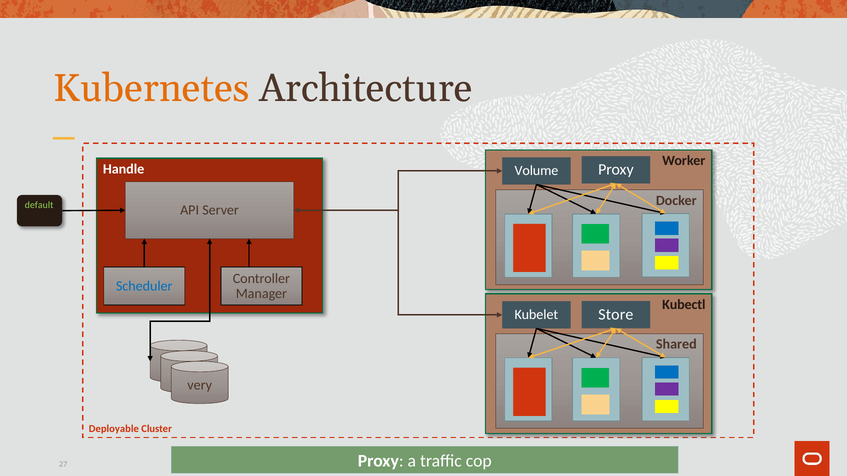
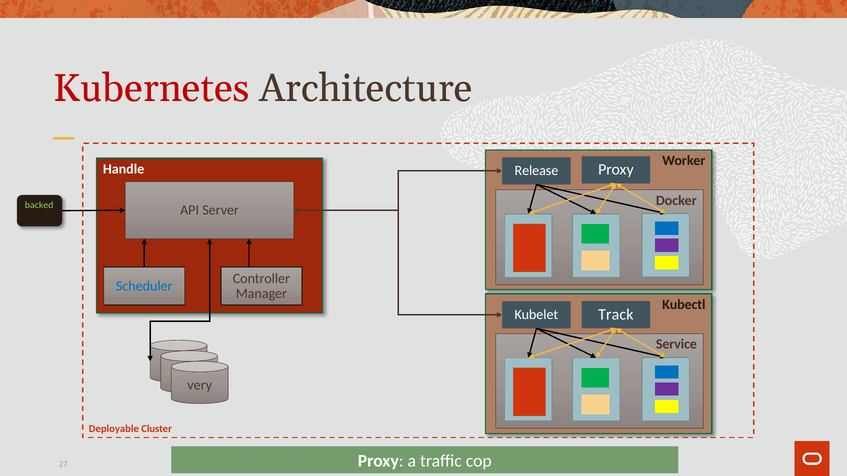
Kubernetes colour: orange -> red (152, 89)
Volume: Volume -> Release (536, 171)
default: default -> backed (39, 205)
Store: Store -> Track (616, 315)
Shared: Shared -> Service (676, 345)
